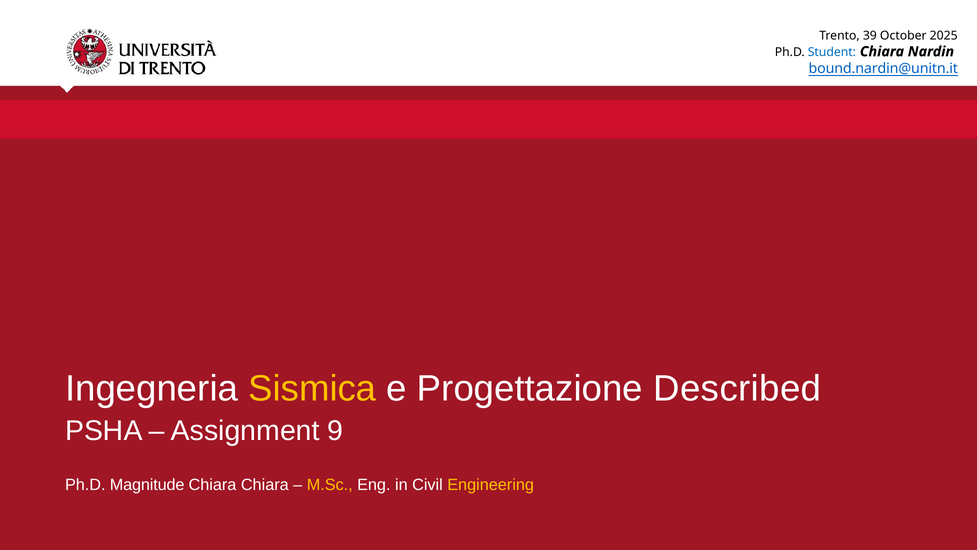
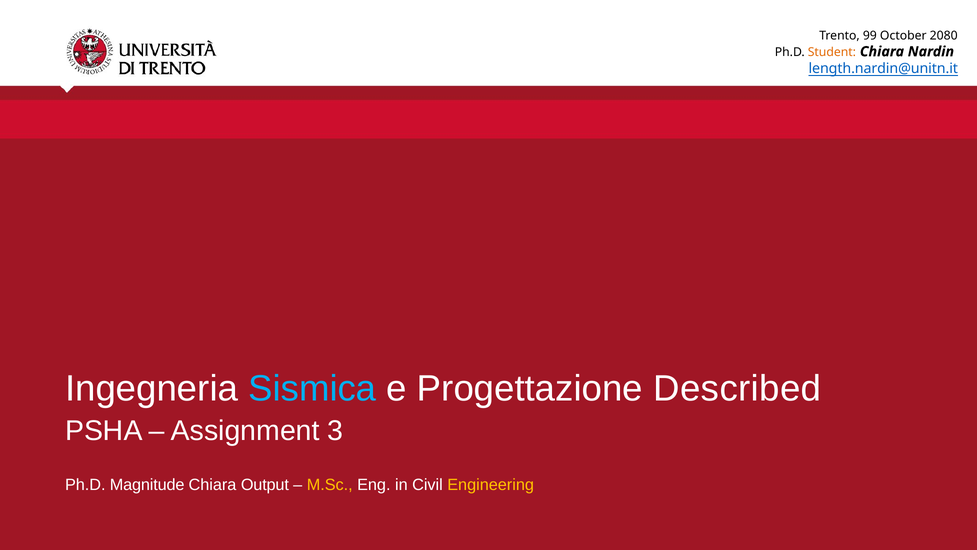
39: 39 -> 99 (870, 36)
2025: 2025 -> 2080 (944, 36)
Student colour: blue -> orange (832, 52)
bound.nardin@unitn.it: bound.nardin@unitn.it -> length.nardin@unitn.it (883, 69)
Sismica colour: yellow -> light blue (312, 388)
9: 9 -> 3 (335, 431)
Chiara Chiara: Chiara -> Output (265, 484)
